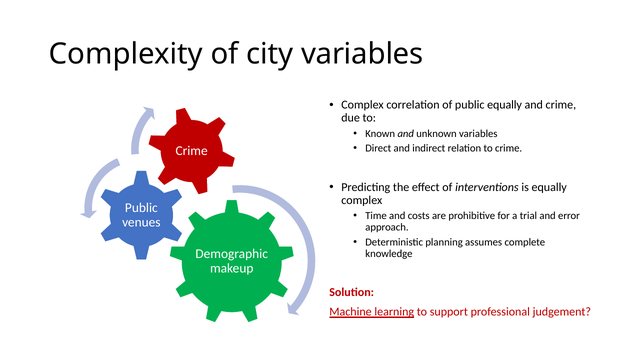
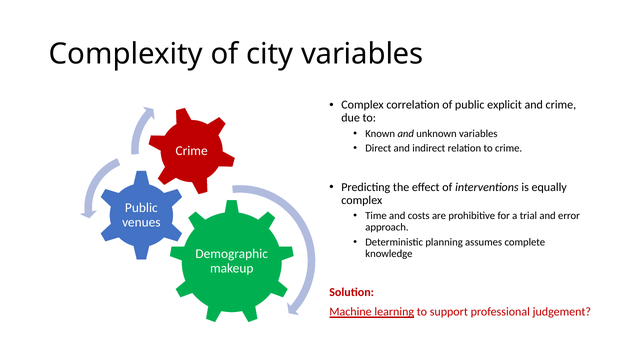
public equally: equally -> explicit (505, 105)
